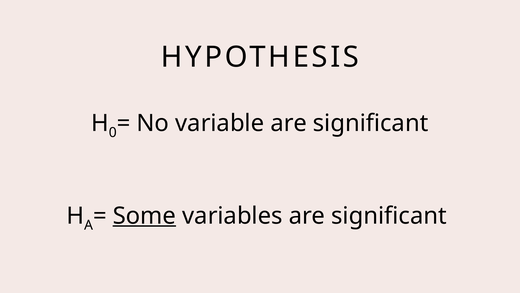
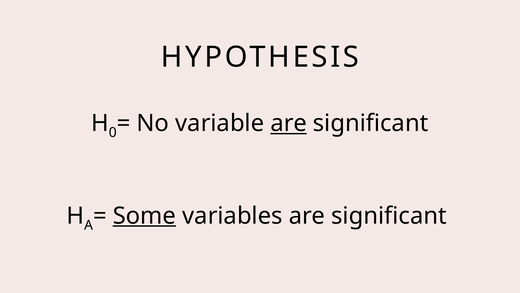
are underline: none -> present (289, 123)
